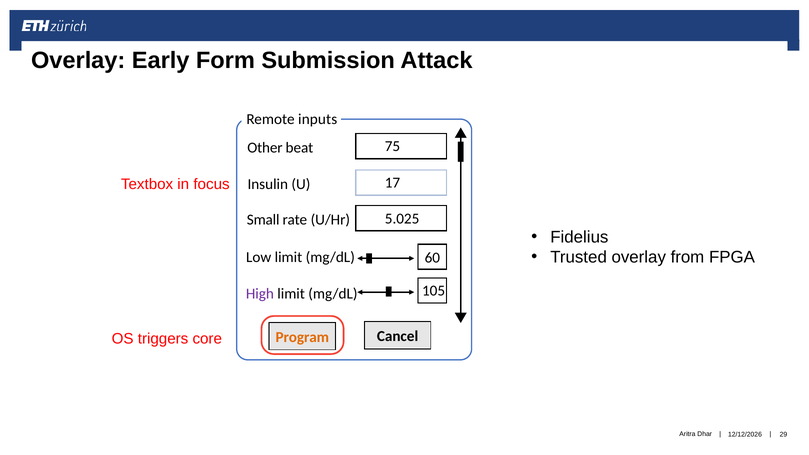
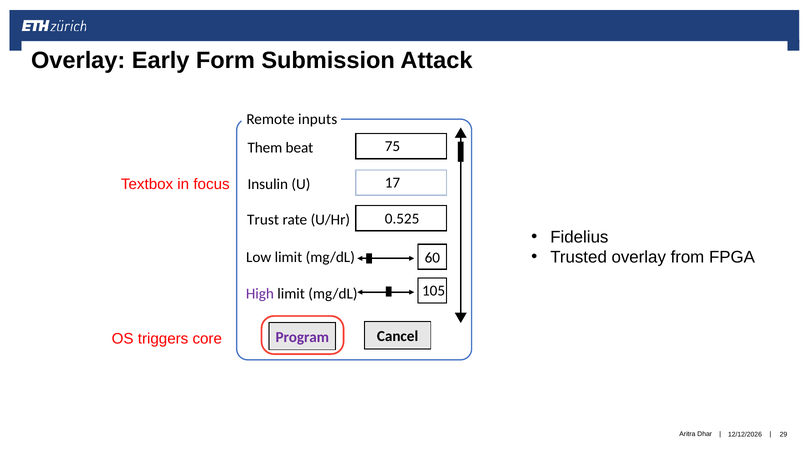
Other: Other -> Them (265, 148)
5.025: 5.025 -> 0.525 (402, 219)
Small: Small -> Trust (263, 220)
Program colour: orange -> purple (302, 337)
